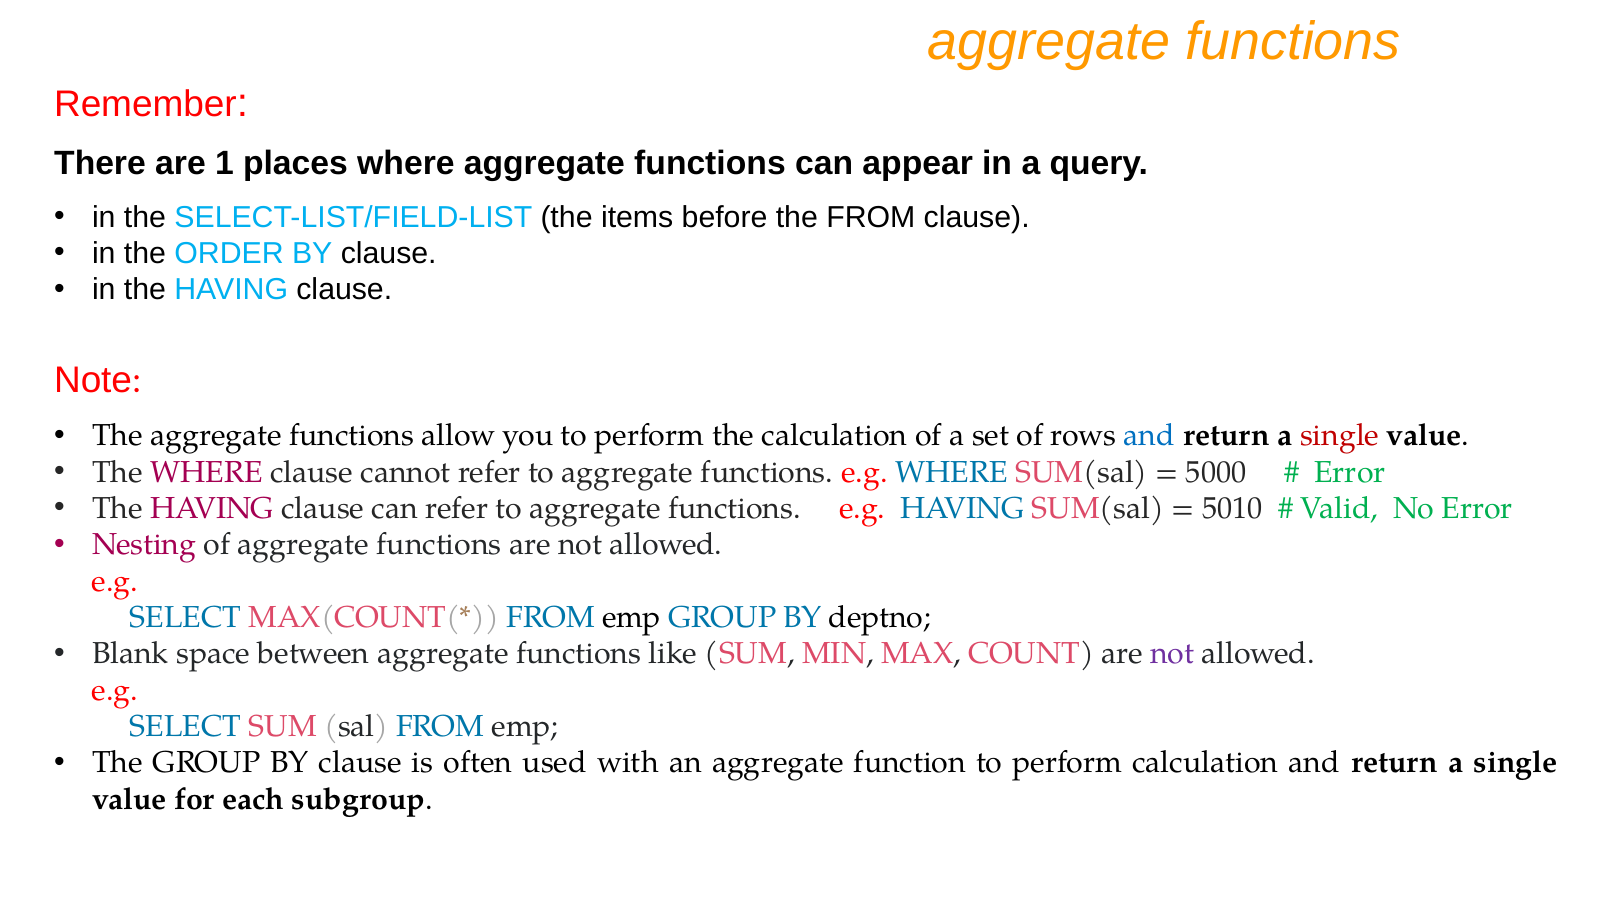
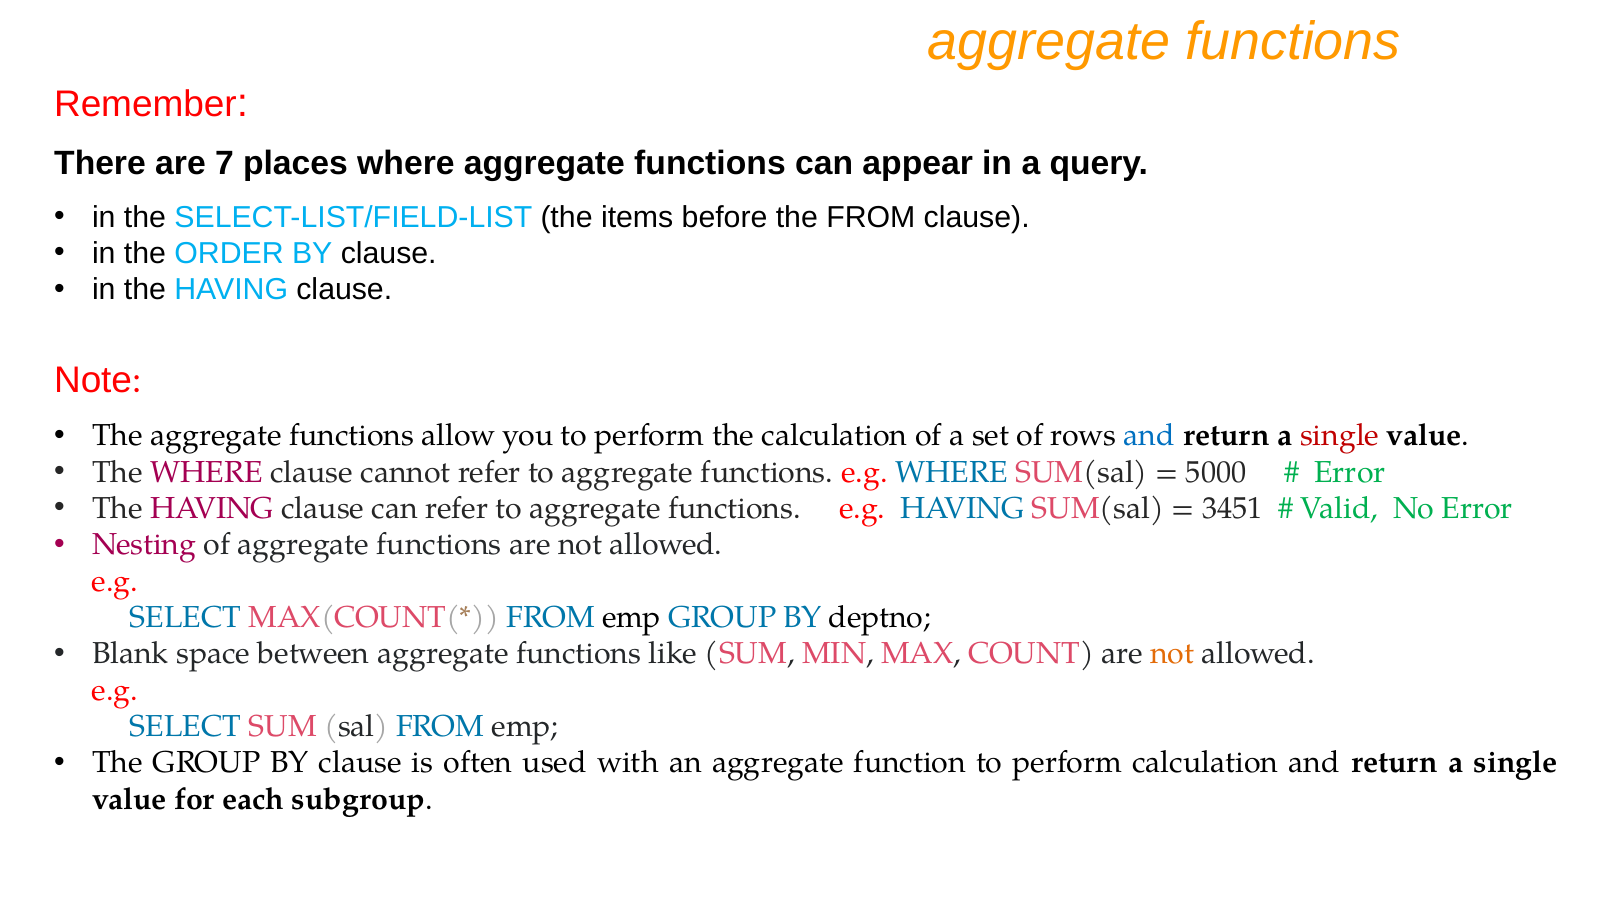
1: 1 -> 7 (224, 163)
5010: 5010 -> 3451 (1233, 509)
not colour: purple -> orange (1172, 654)
